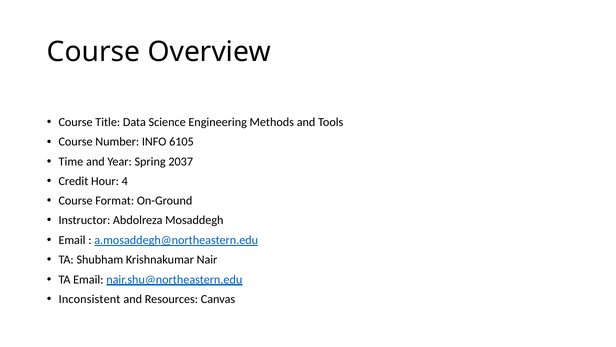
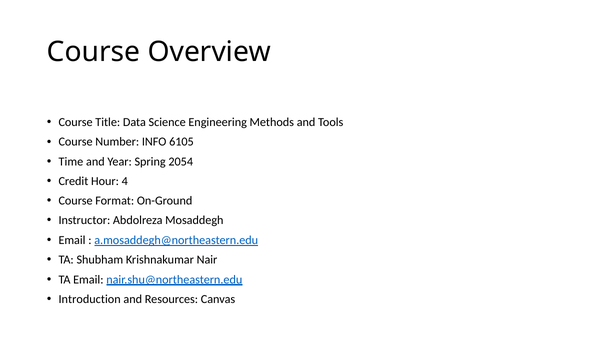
2037: 2037 -> 2054 (181, 161)
Inconsistent: Inconsistent -> Introduction (90, 299)
